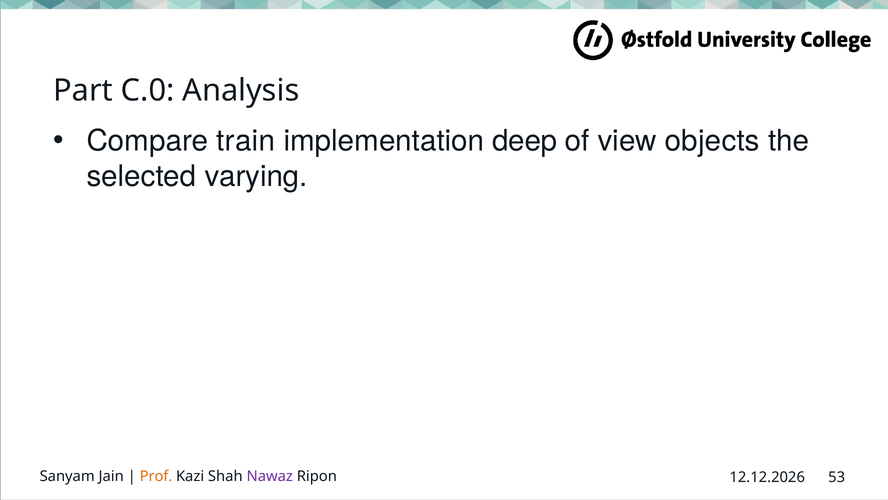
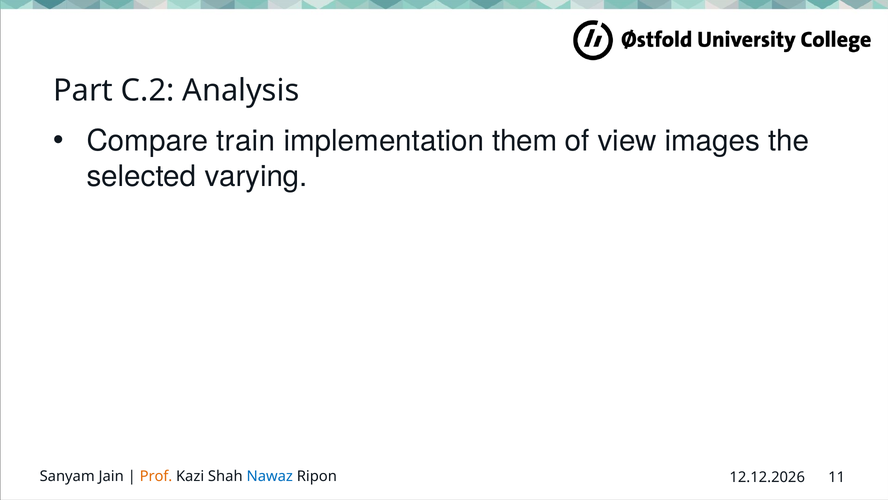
C.0: C.0 -> C.2 (148, 91)
deep: deep -> them (525, 141)
objects: objects -> images (712, 141)
Nawaz colour: purple -> blue (270, 476)
53: 53 -> 11 (837, 477)
